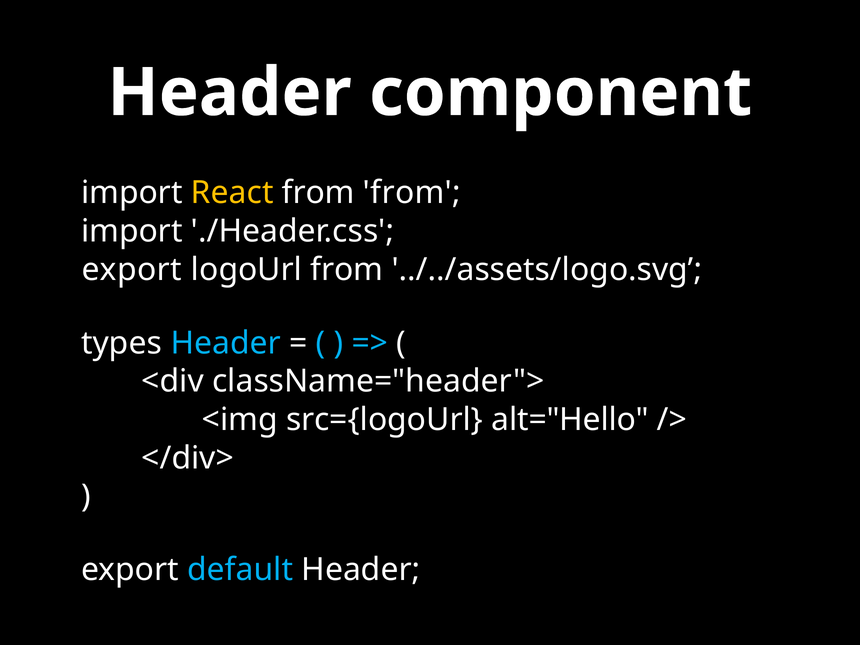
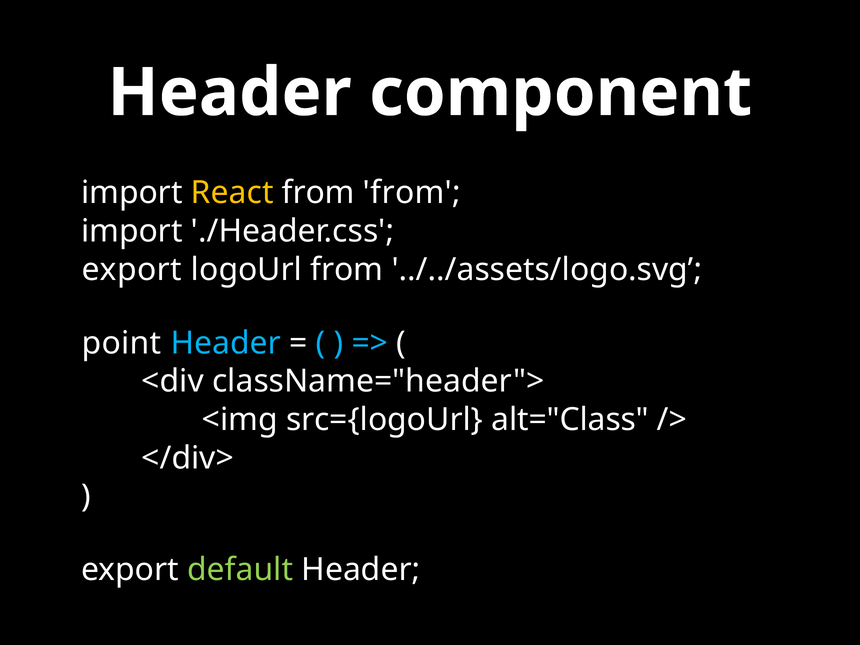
types: types -> point (121, 343)
alt="Hello: alt="Hello -> alt="Class (570, 420)
default colour: light blue -> light green (240, 570)
